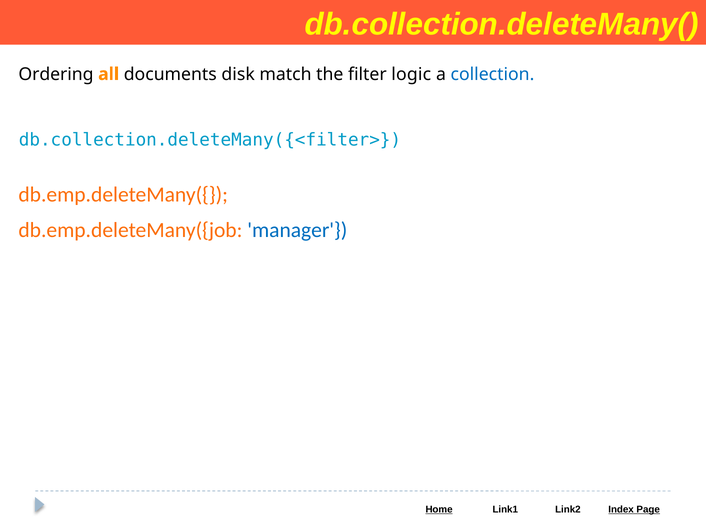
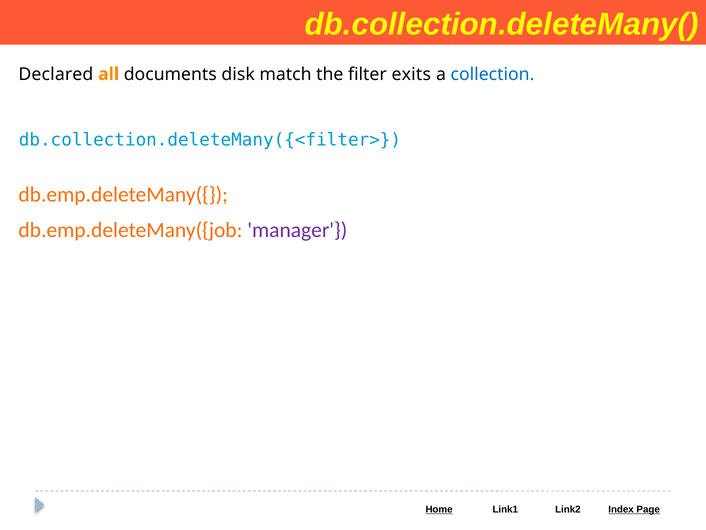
Ordering: Ordering -> Declared (56, 74)
logic: logic -> exits (411, 74)
manager colour: blue -> purple (297, 230)
